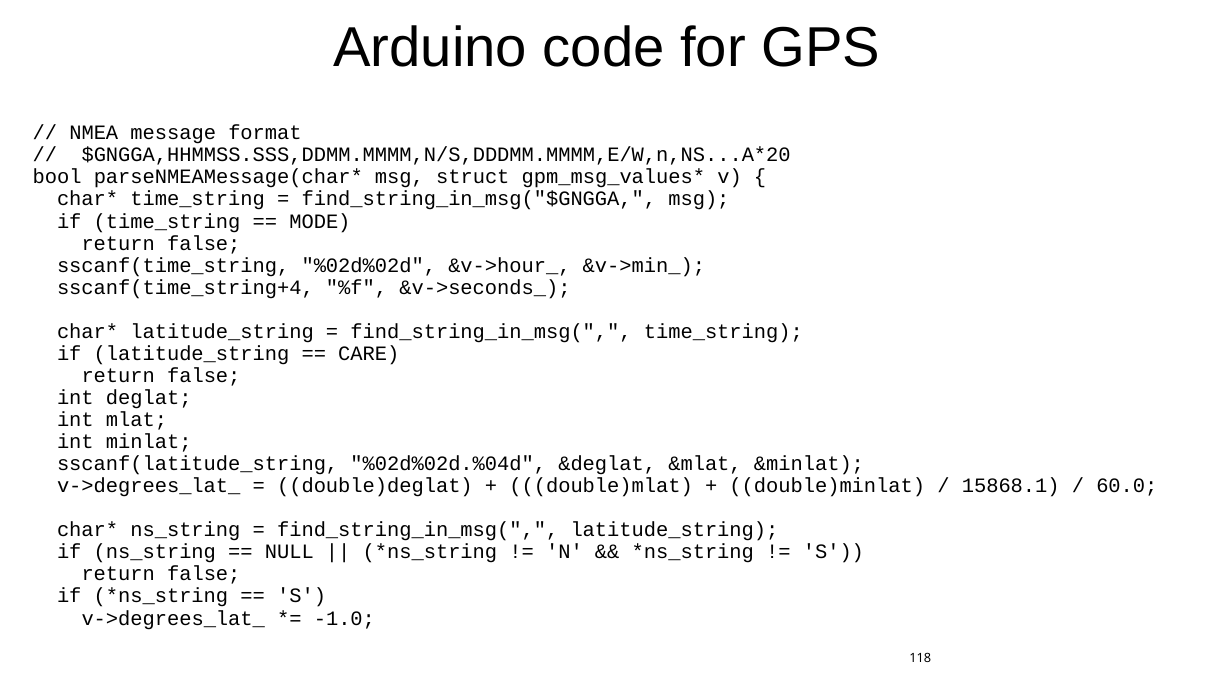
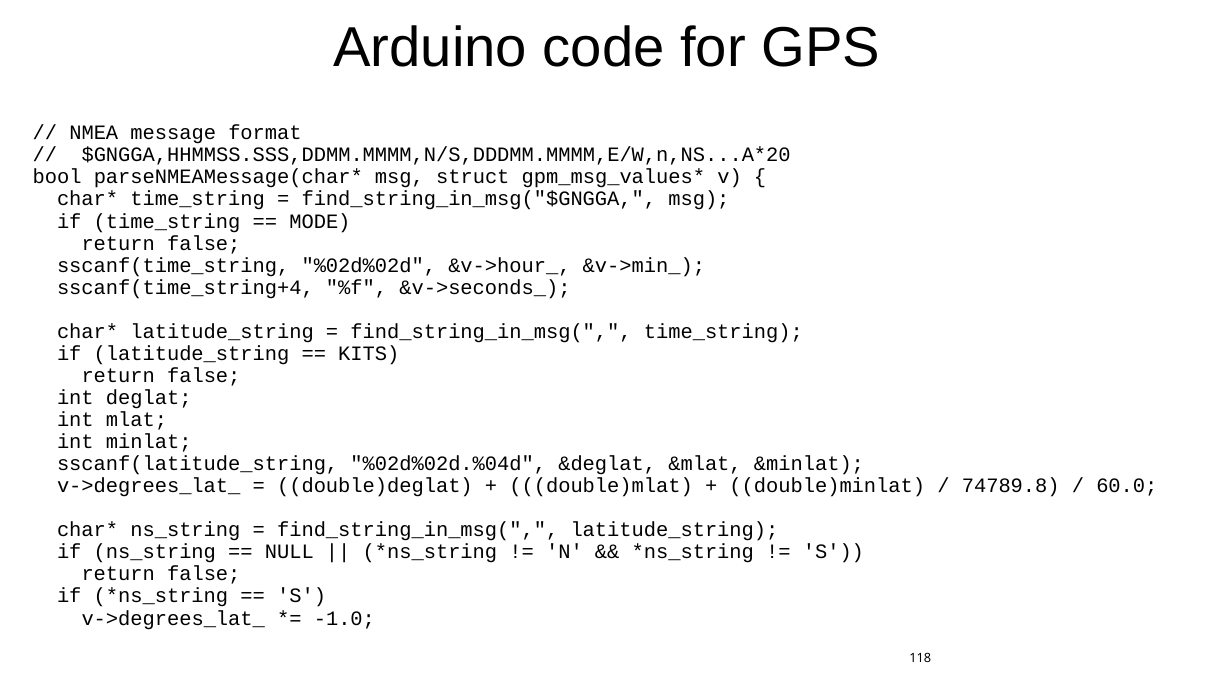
CARE: CARE -> KITS (369, 354)
15868.1: 15868.1 -> 74789.8 (1011, 486)
